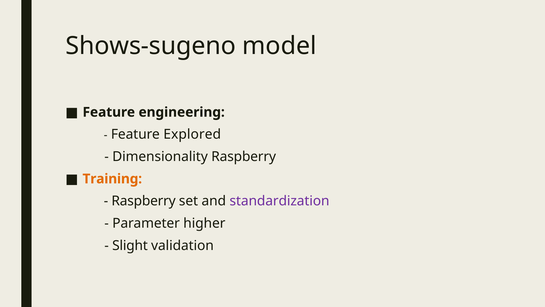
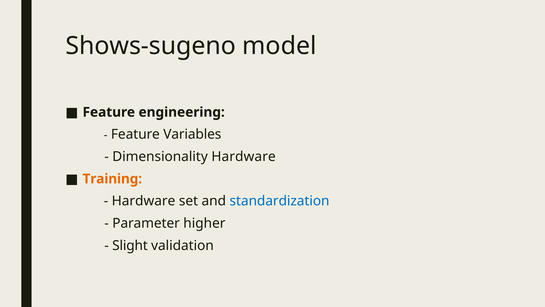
Explored: Explored -> Variables (192, 134)
Dimensionality Raspberry: Raspberry -> Hardware (244, 156)
Raspberry: Raspberry -> Hardware (143, 201)
standardization colour: purple -> blue (280, 201)
